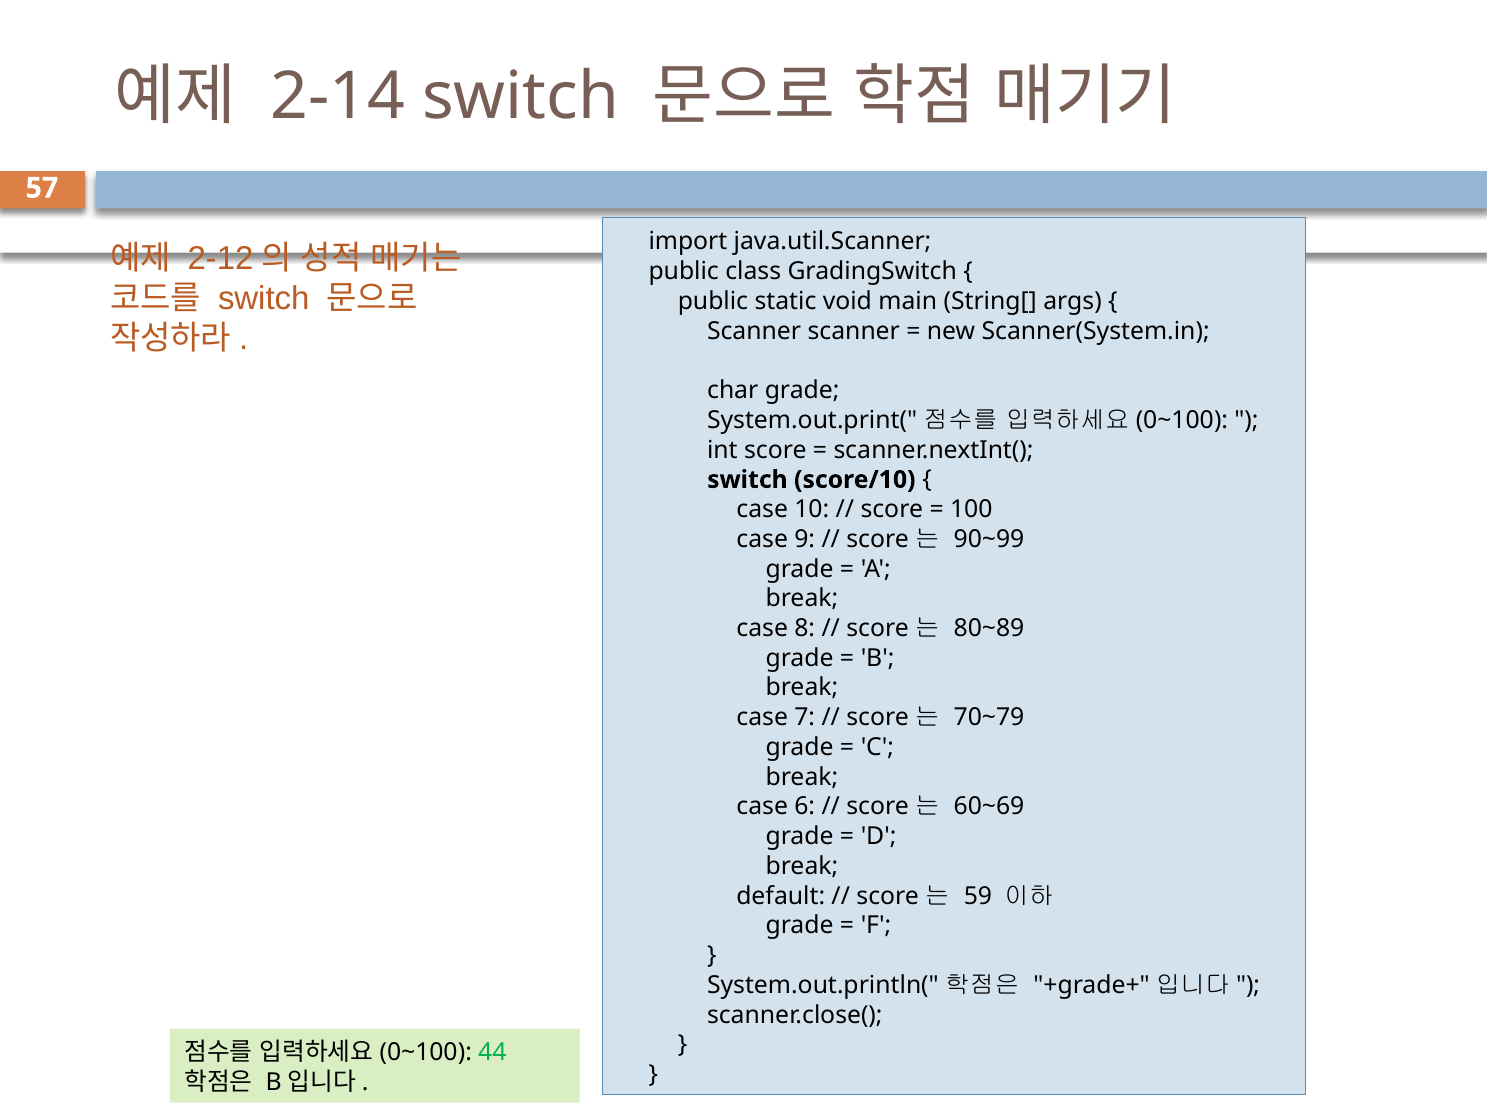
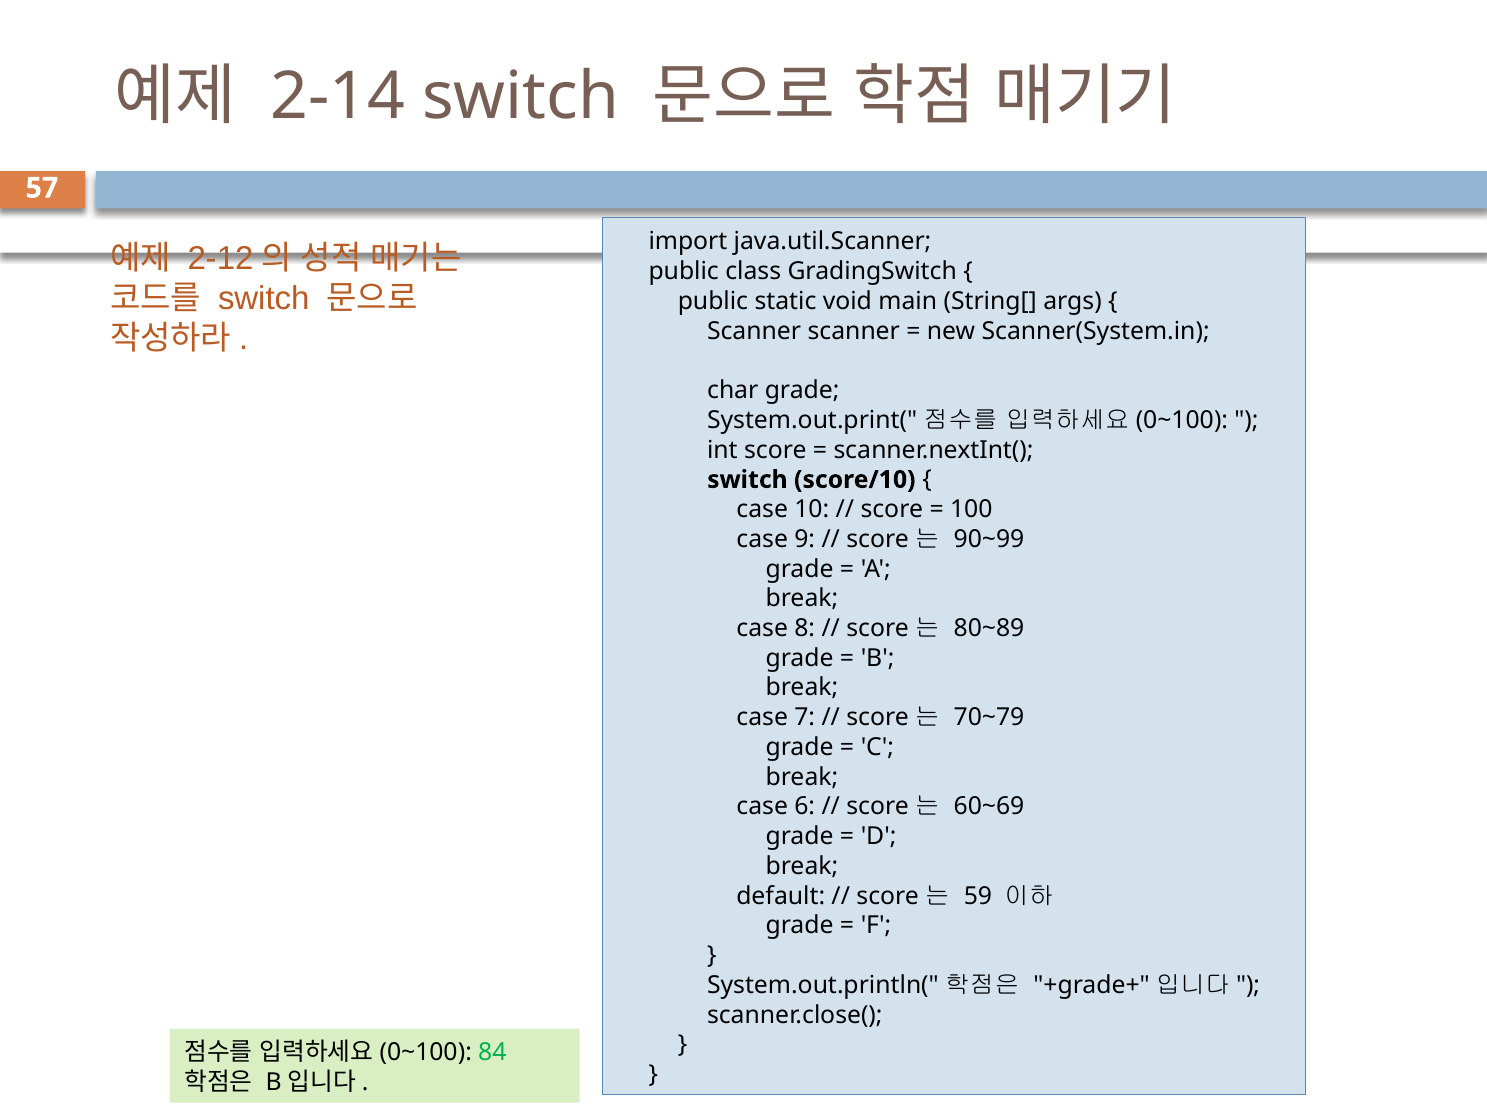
44: 44 -> 84 (492, 1053)
